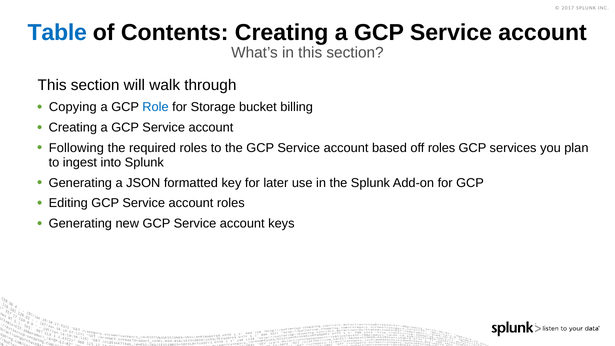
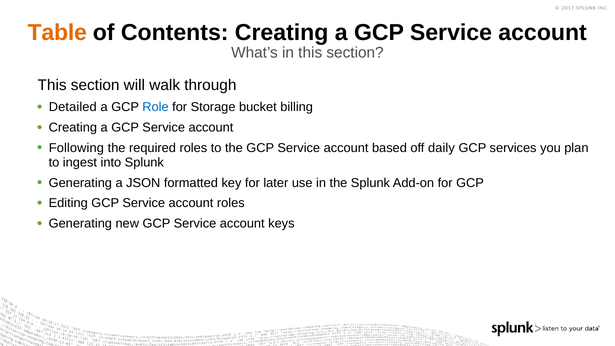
Table colour: blue -> orange (57, 33)
Copying: Copying -> Detailed (73, 107)
off roles: roles -> daily (441, 148)
